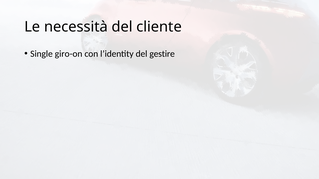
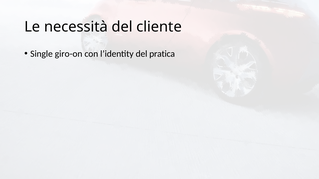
gestire: gestire -> pratica (162, 54)
